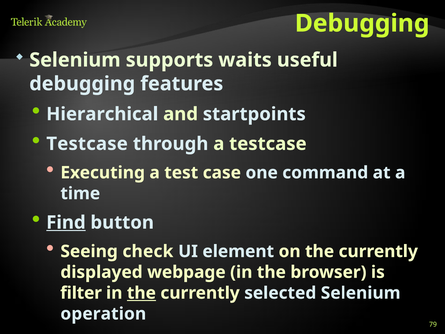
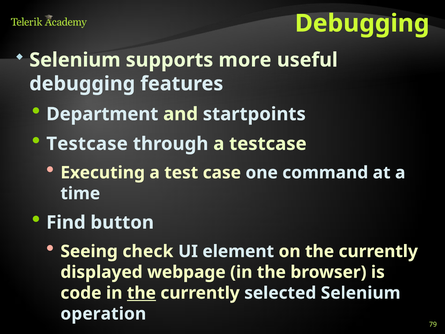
waits: waits -> more (245, 60)
Hierarchical: Hierarchical -> Department (102, 114)
Find underline: present -> none (66, 222)
filter: filter -> code (81, 293)
